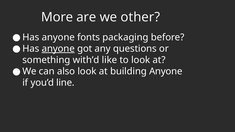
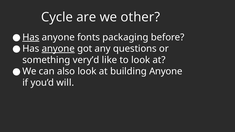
More: More -> Cycle (57, 17)
Has underline: none -> present (31, 37)
with’d: with’d -> very’d (86, 60)
line: line -> will (65, 83)
